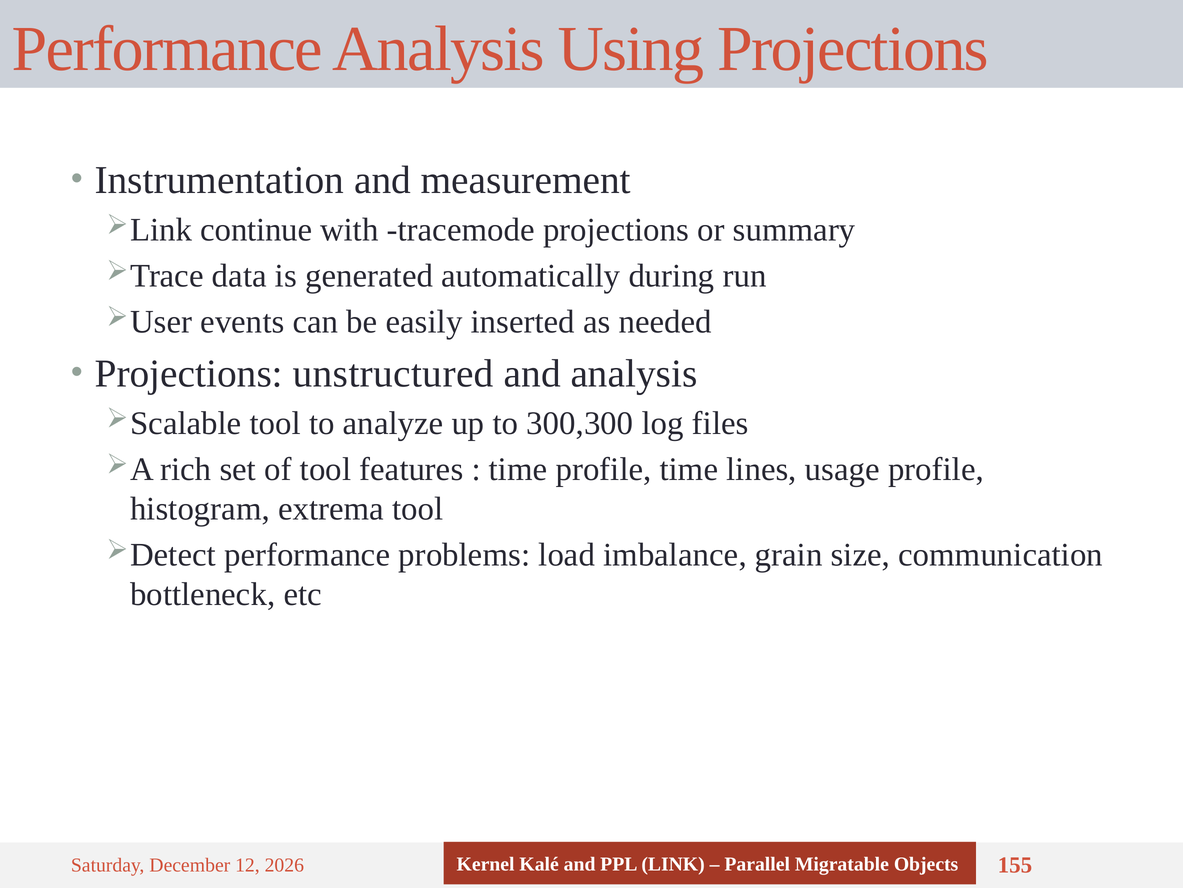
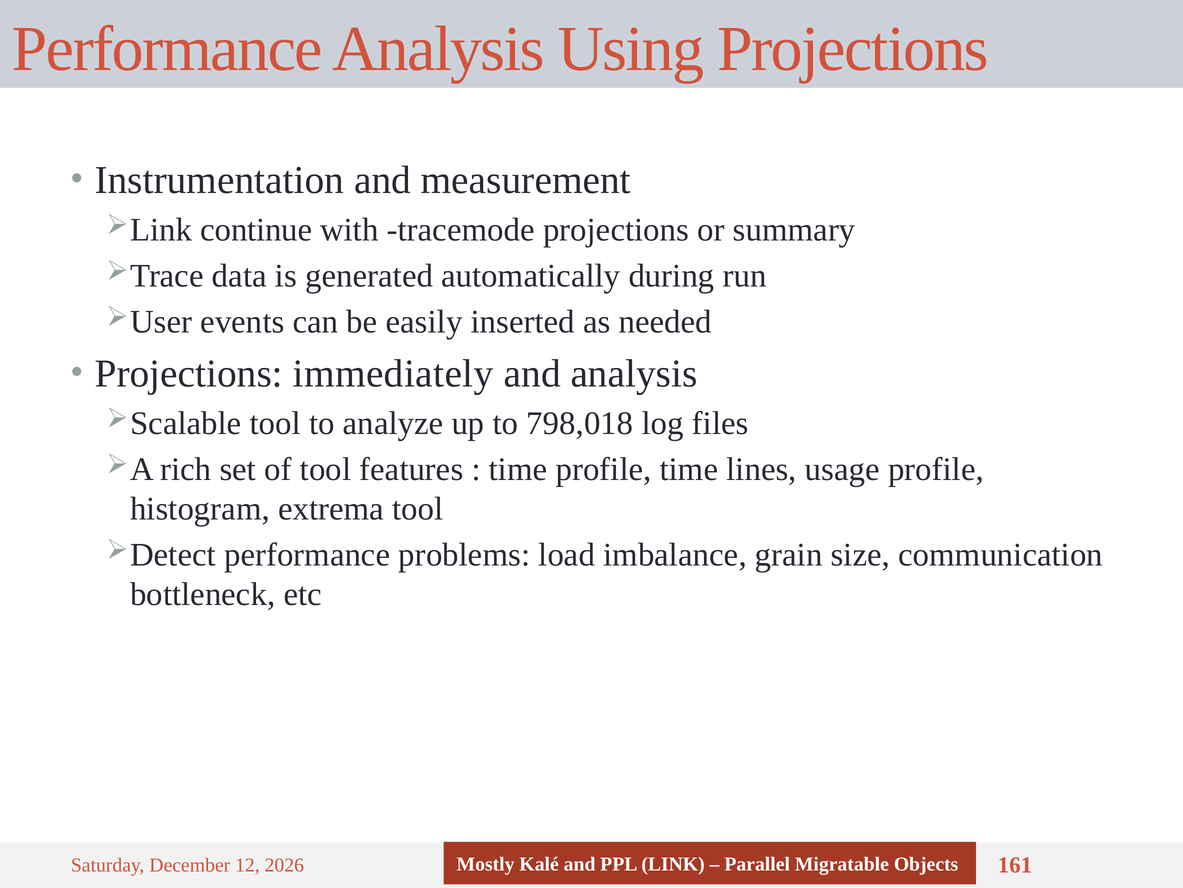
unstructured: unstructured -> immediately (393, 373)
300,300: 300,300 -> 798,018 (580, 423)
Kernel: Kernel -> Mostly (486, 864)
155: 155 -> 161 (1015, 865)
